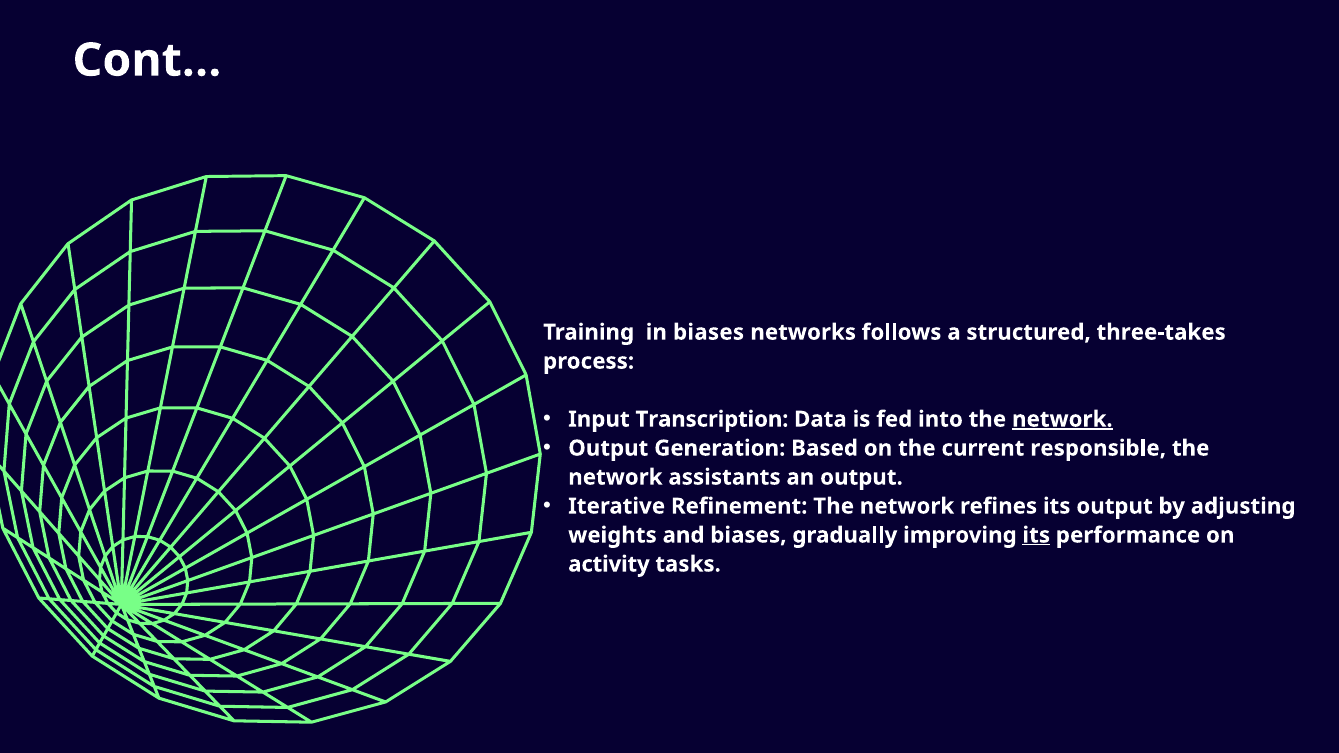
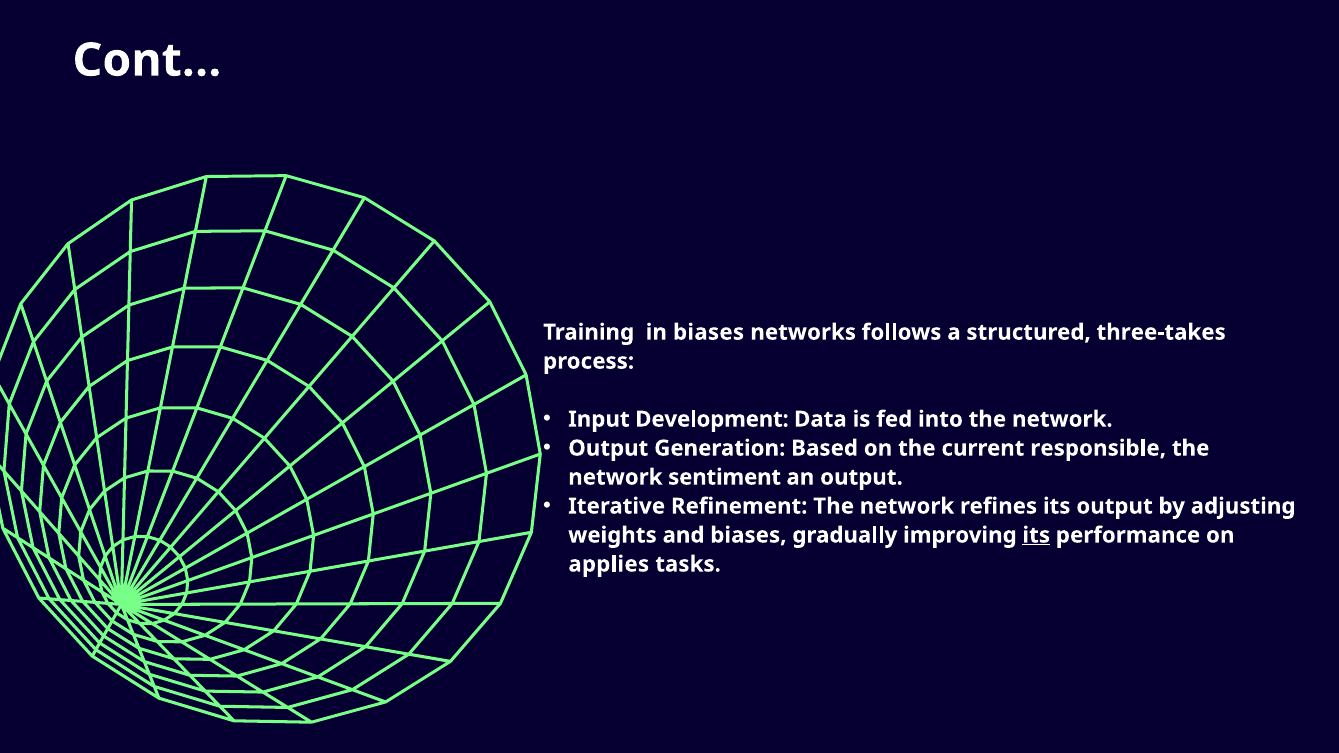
Transcription: Transcription -> Development (712, 419)
network underline: present -> none (1062, 419)
assistants: assistants -> sentiment (725, 477)
activity: activity -> applies (609, 564)
